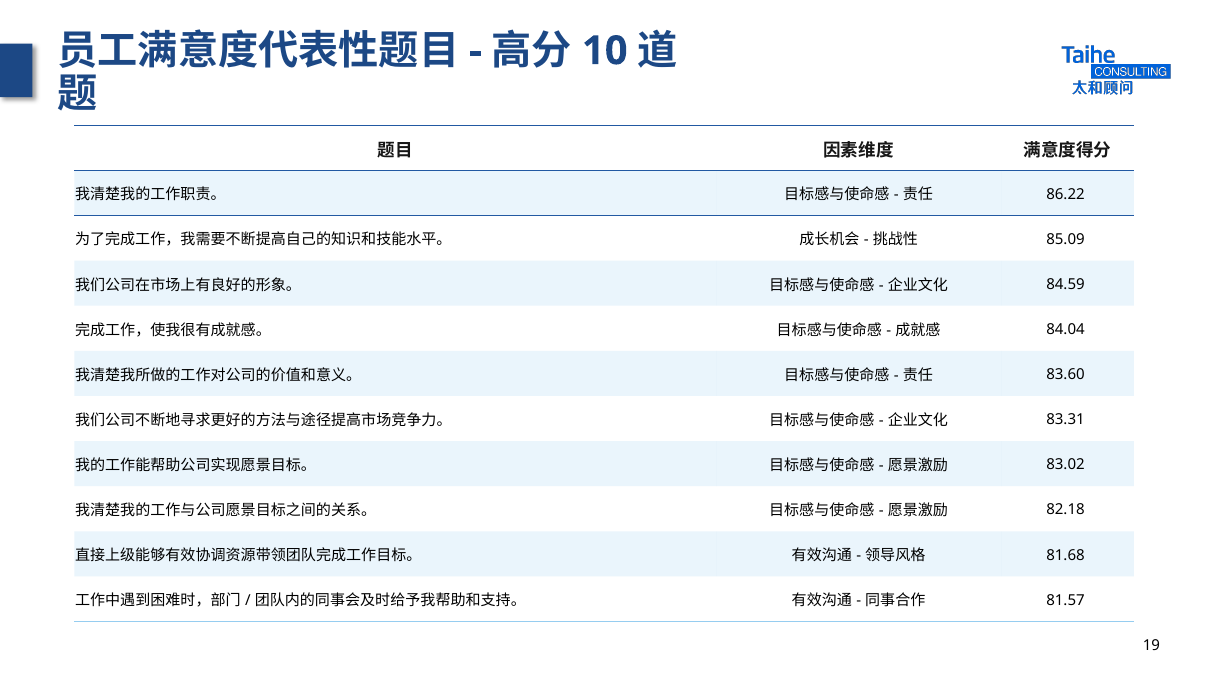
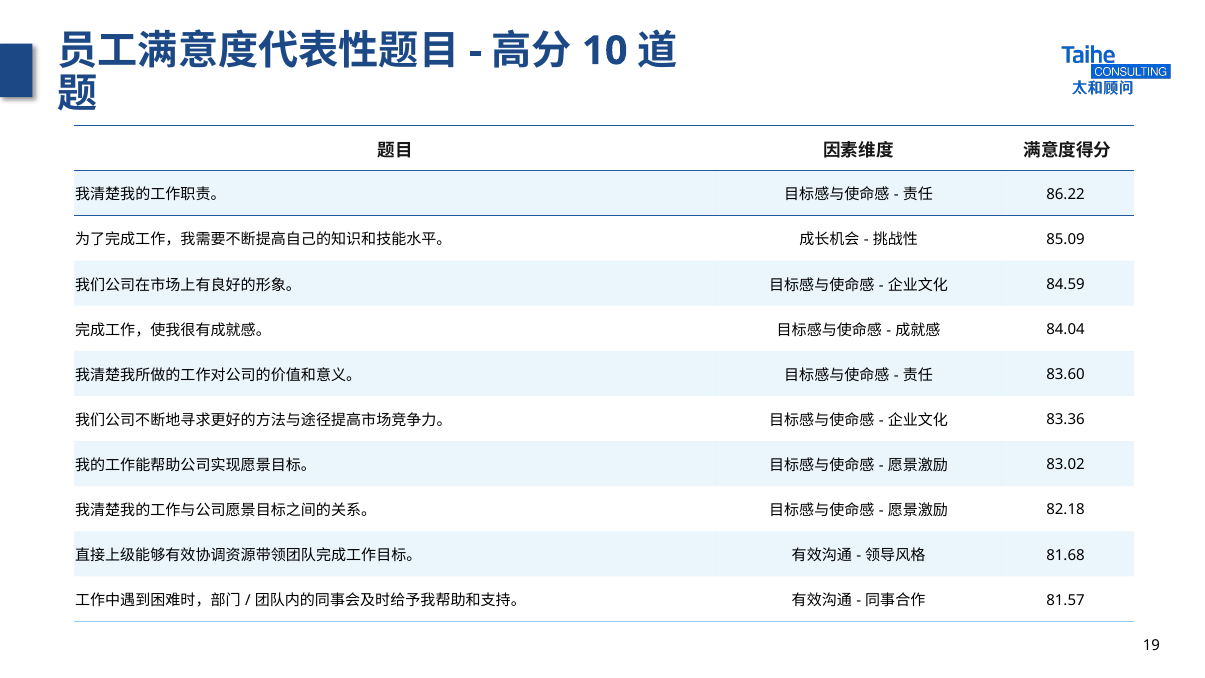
83.31: 83.31 -> 83.36 (1066, 420)
